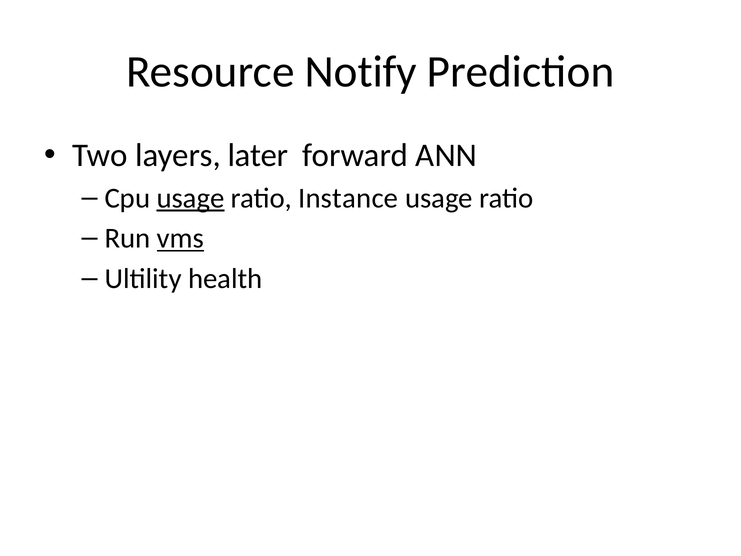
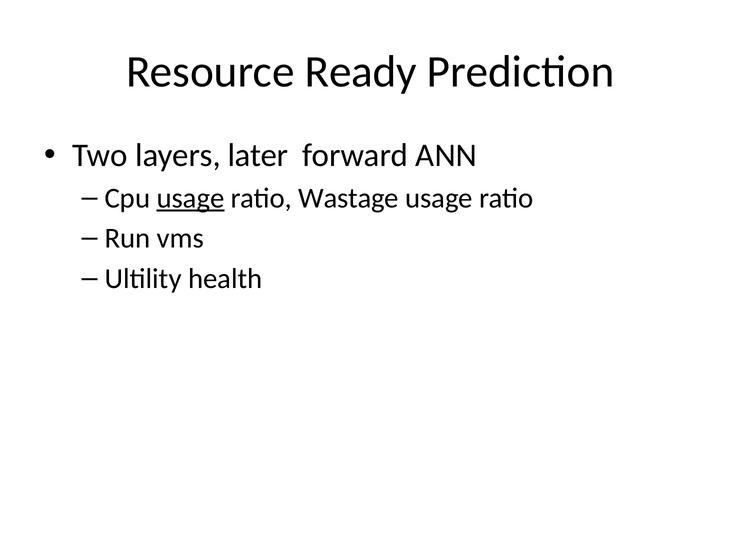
Notify: Notify -> Ready (361, 72)
Instance: Instance -> Wastage (348, 198)
vms underline: present -> none (181, 238)
